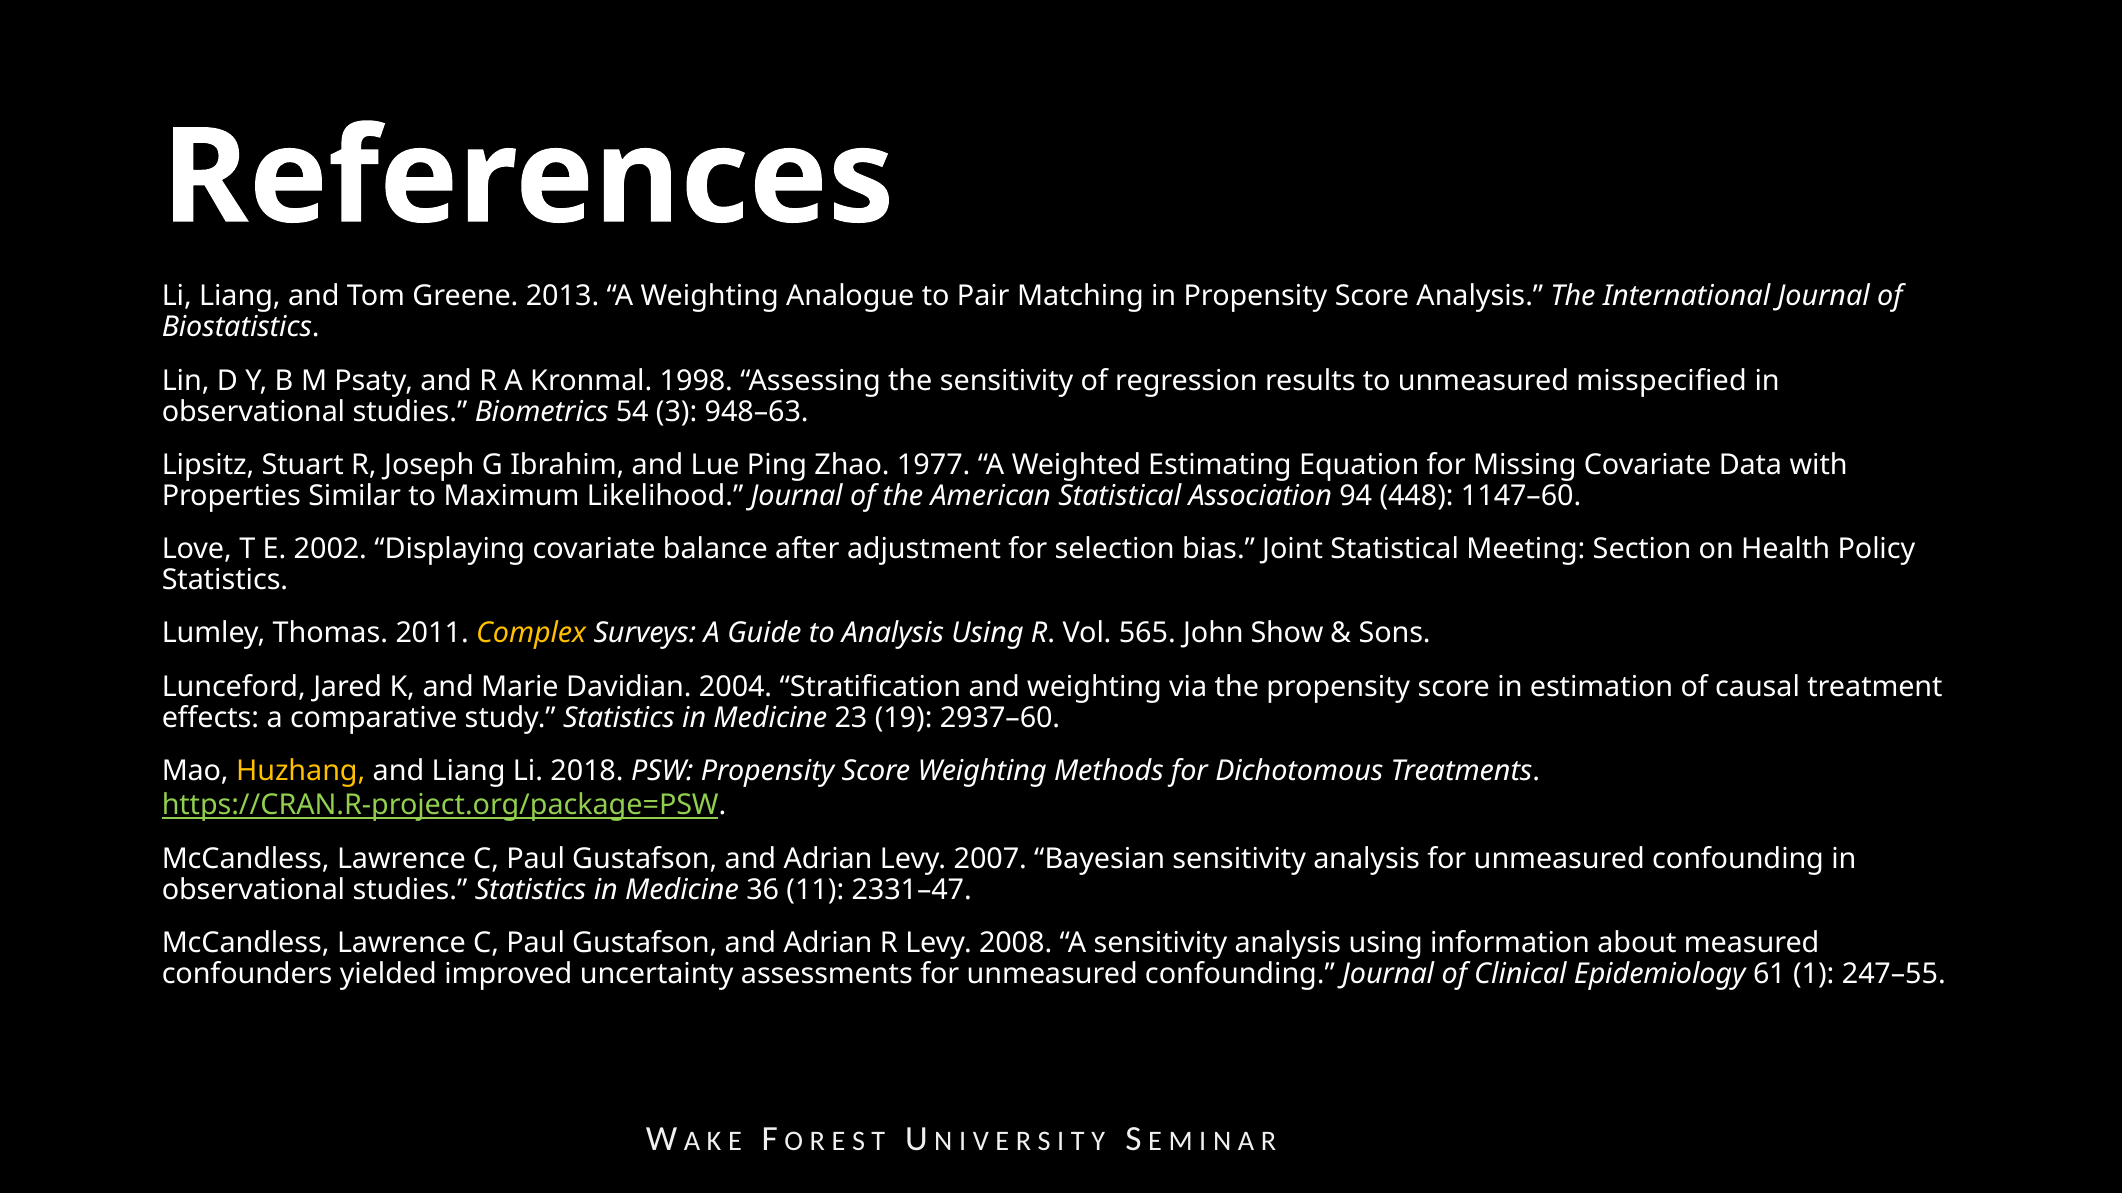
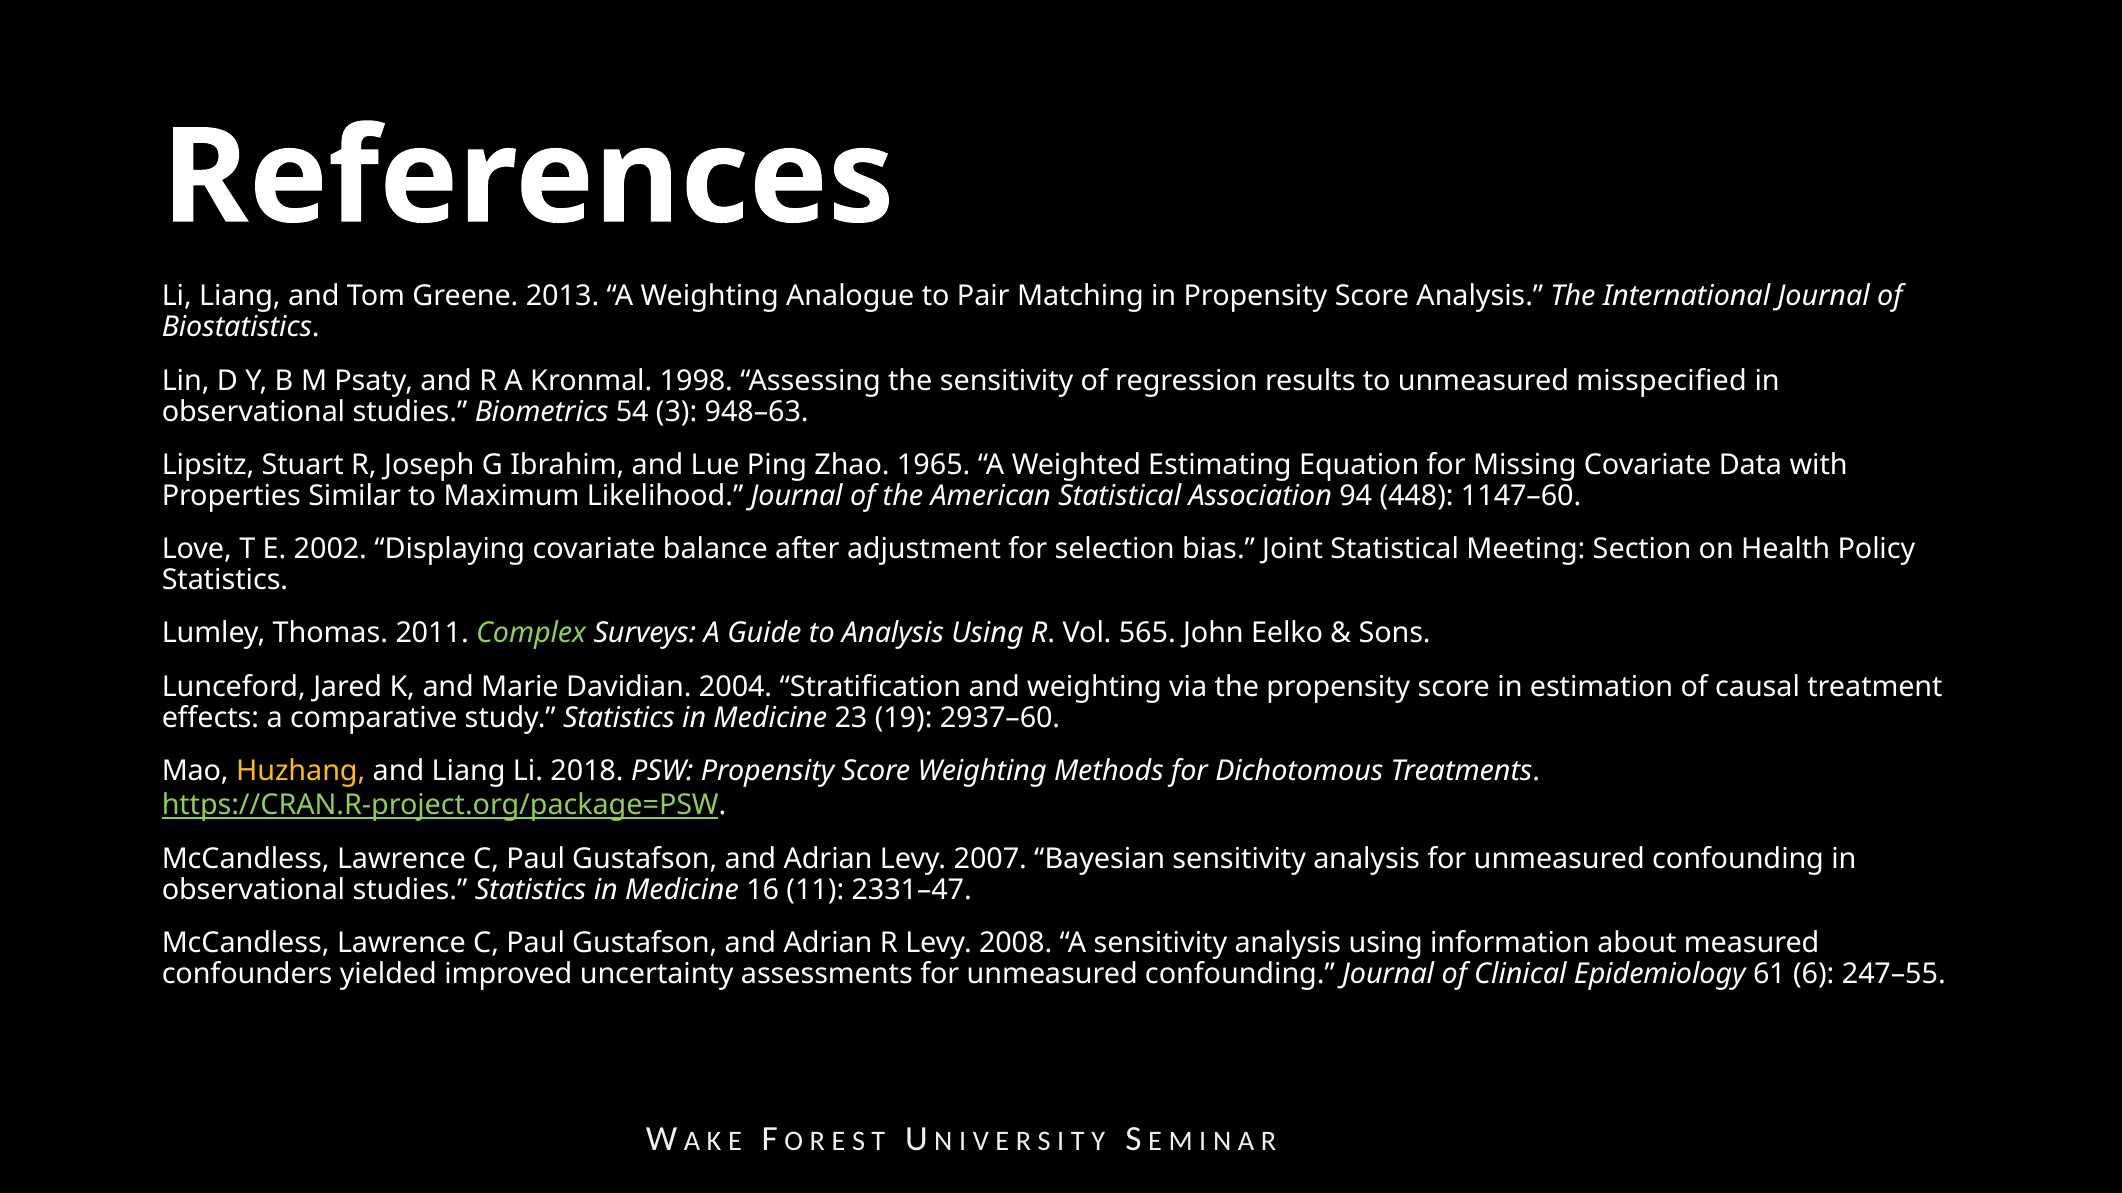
1977: 1977 -> 1965 (934, 465)
Complex colour: yellow -> light green (531, 634)
Show: Show -> Eelko (1287, 634)
36: 36 -> 16 (763, 891)
1: 1 -> 6 (1814, 975)
